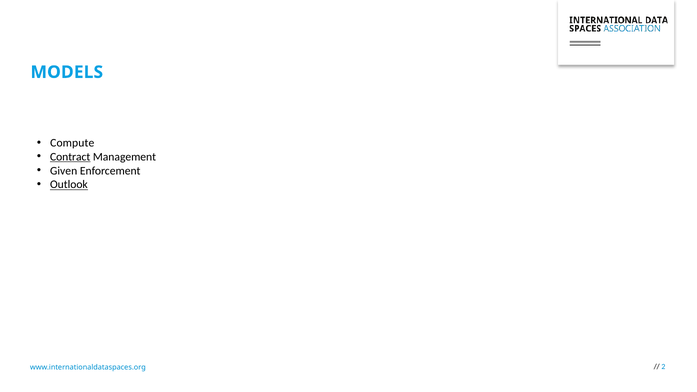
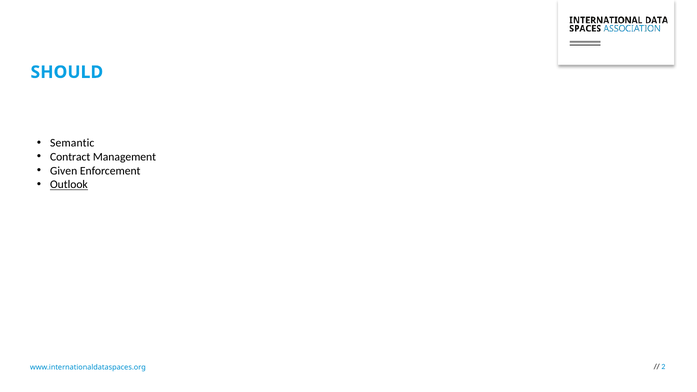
MODELS: MODELS -> SHOULD (67, 72)
Compute: Compute -> Semantic (72, 143)
Contract underline: present -> none (70, 157)
